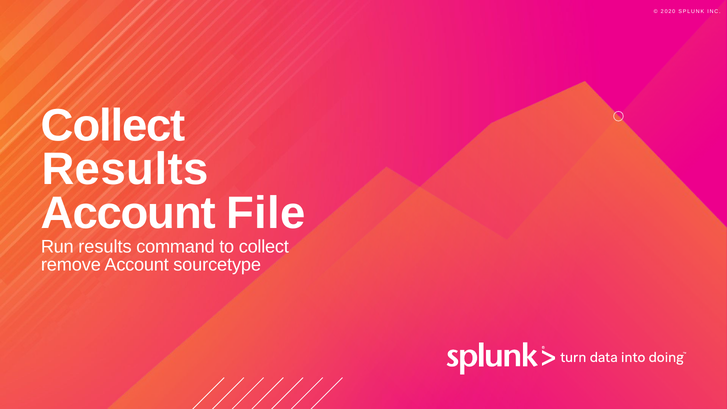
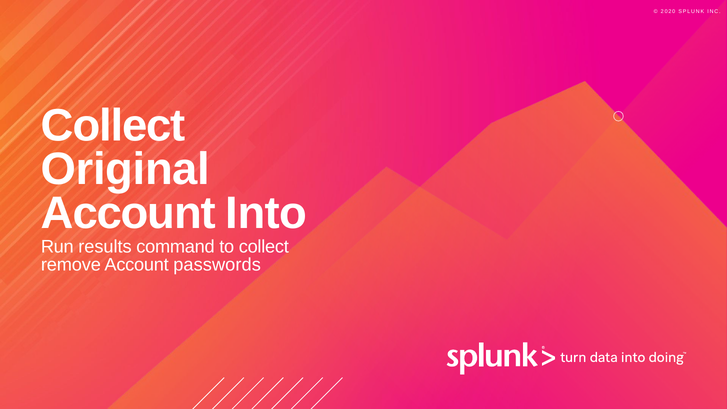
Results: Results -> Original (125, 169)
File: File -> Into (266, 213)
sourcetype: sourcetype -> passwords (217, 265)
